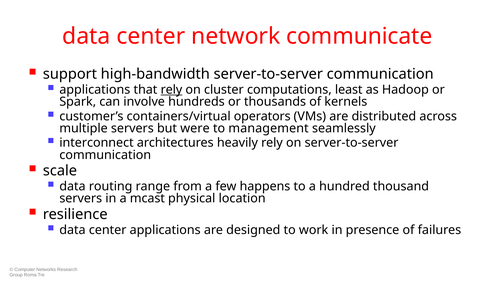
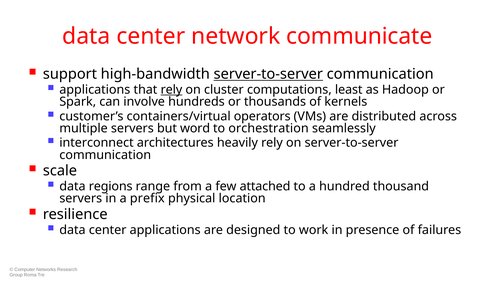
server-to-server underline: none -> present (268, 74)
were: were -> word (195, 128)
management: management -> orchestration (269, 128)
routing: routing -> regions (111, 186)
happens: happens -> attached (265, 186)
mcast: mcast -> prefix (147, 198)
